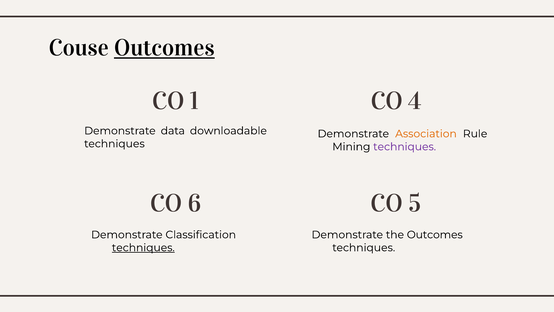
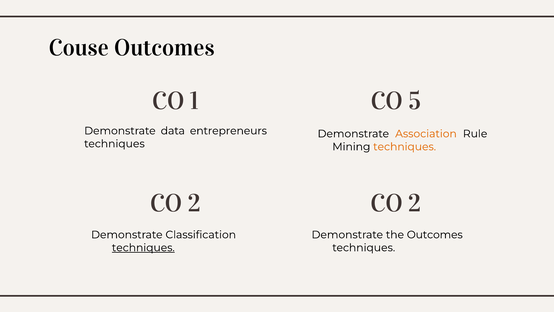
Outcomes underline: present -> none (164, 48)
4: 4 -> 5 (415, 101)
downloadable: downloadable -> entrepreneurs (228, 131)
techniques colour: purple -> orange (405, 147)
6: 6 -> 2 (194, 203)
5: 5 -> 2 (415, 203)
